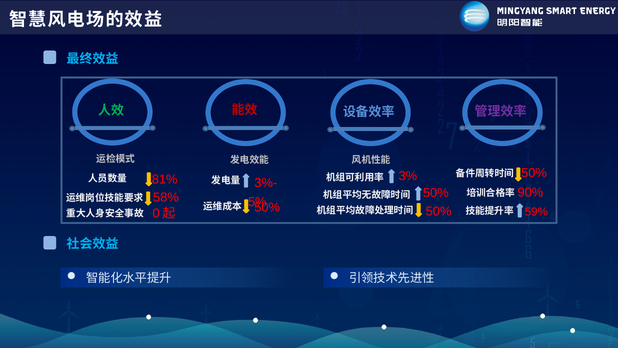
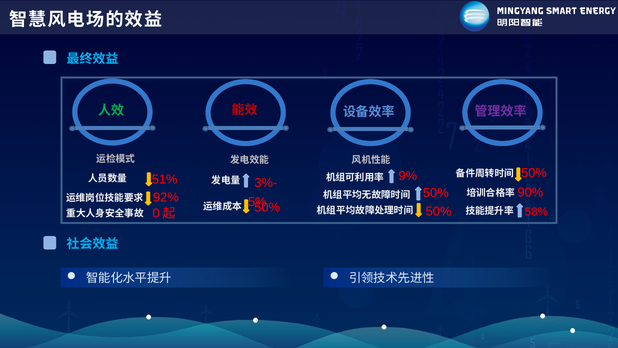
3%: 3% -> 9% (408, 176)
81%: 81% -> 51% (165, 179)
58%: 58% -> 92% (166, 197)
59%: 59% -> 58% (536, 211)
